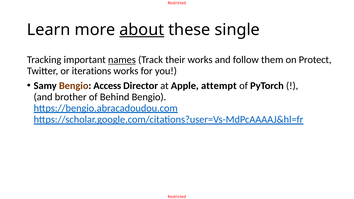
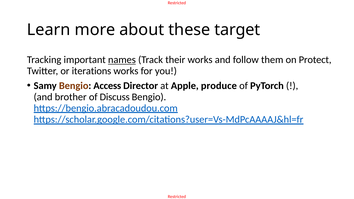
about underline: present -> none (142, 30)
single: single -> target (237, 30)
attempt: attempt -> produce (219, 86)
Behind: Behind -> Discuss (115, 97)
